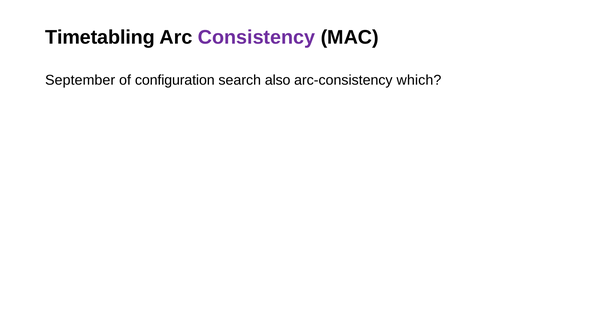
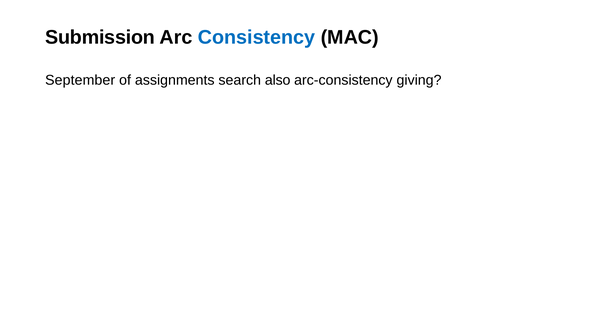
Timetabling: Timetabling -> Submission (100, 37)
Consistency colour: purple -> blue (257, 37)
configuration: configuration -> assignments (175, 80)
which: which -> giving (419, 80)
